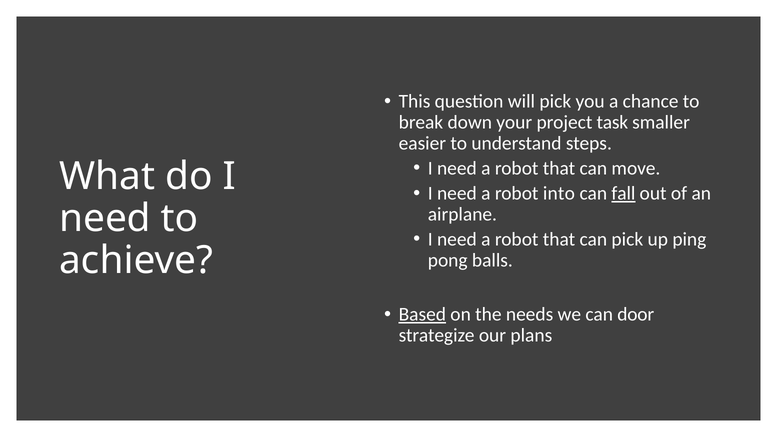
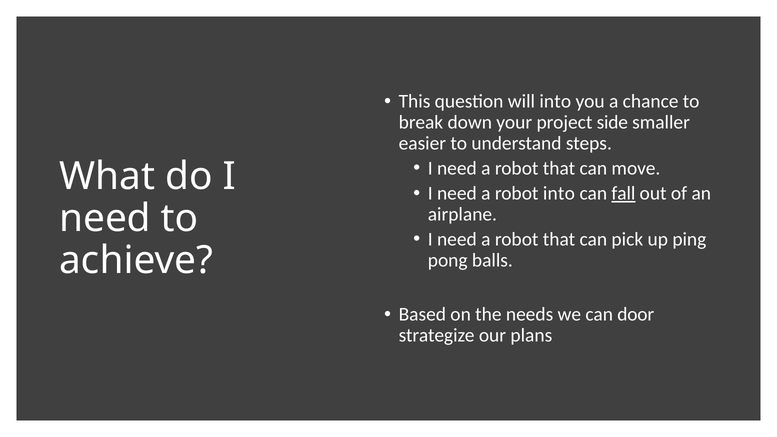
will pick: pick -> into (555, 101)
task: task -> side (612, 122)
Based underline: present -> none (422, 314)
